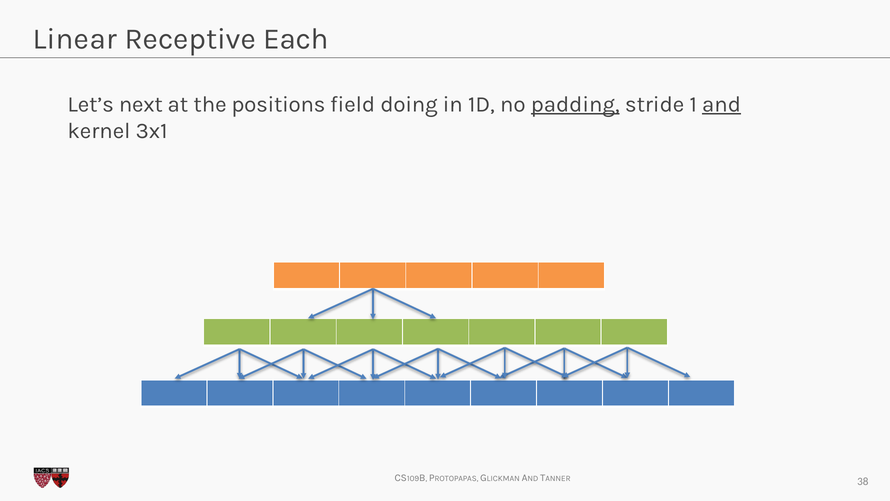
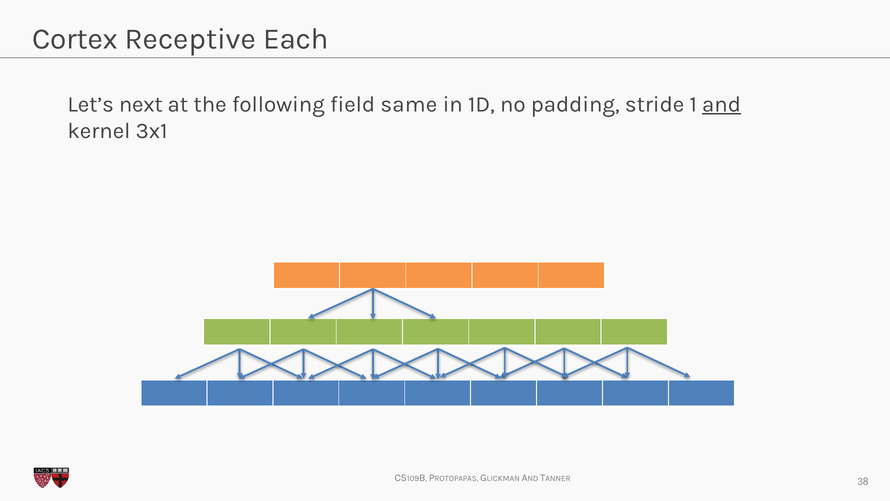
Linear: Linear -> Cortex (75, 39)
positions: positions -> following (278, 104)
doing: doing -> same (409, 104)
padding underline: present -> none (575, 104)
